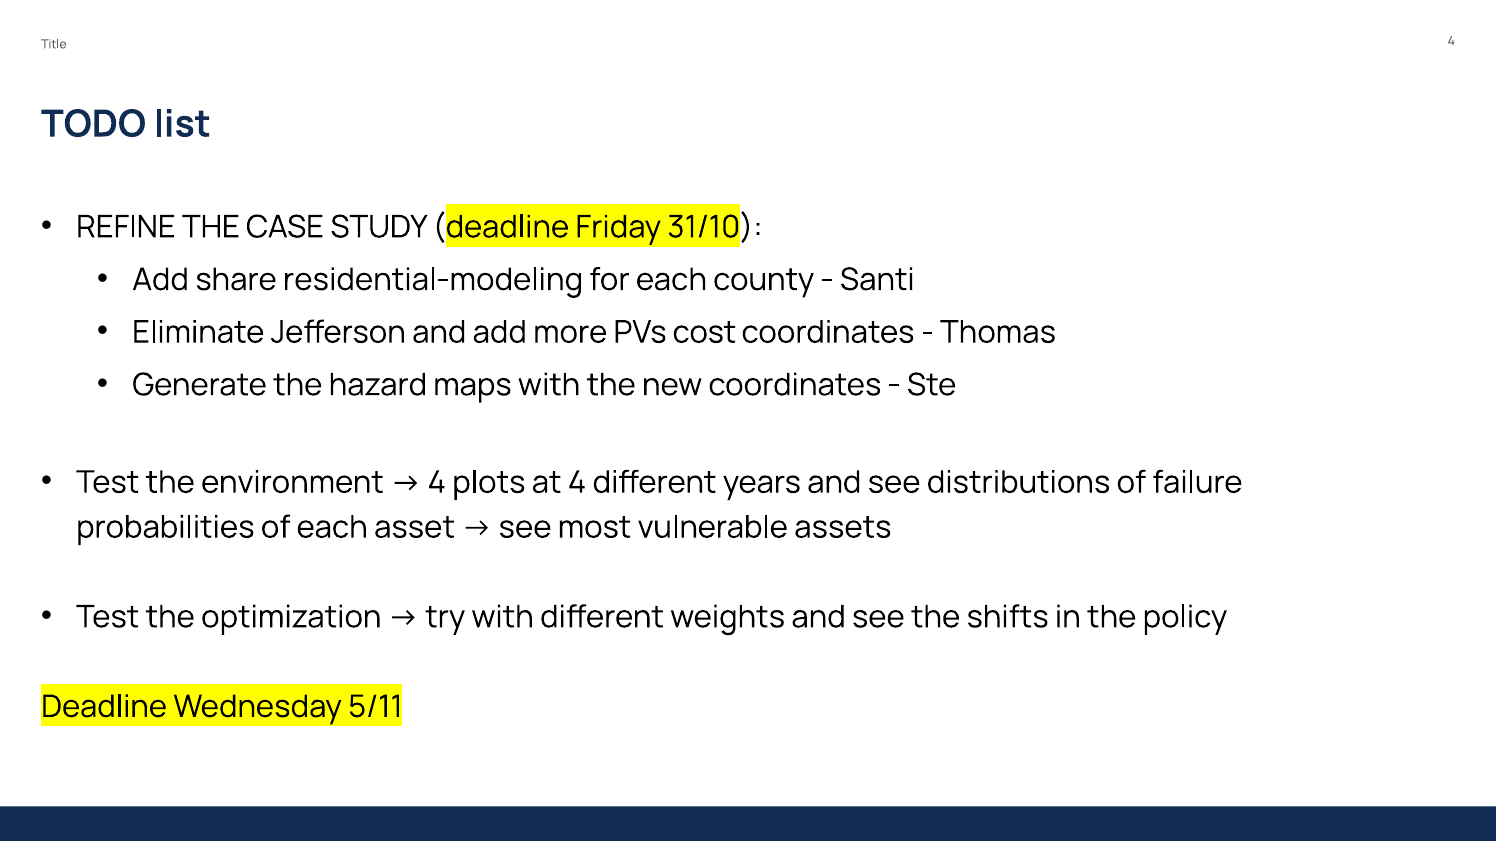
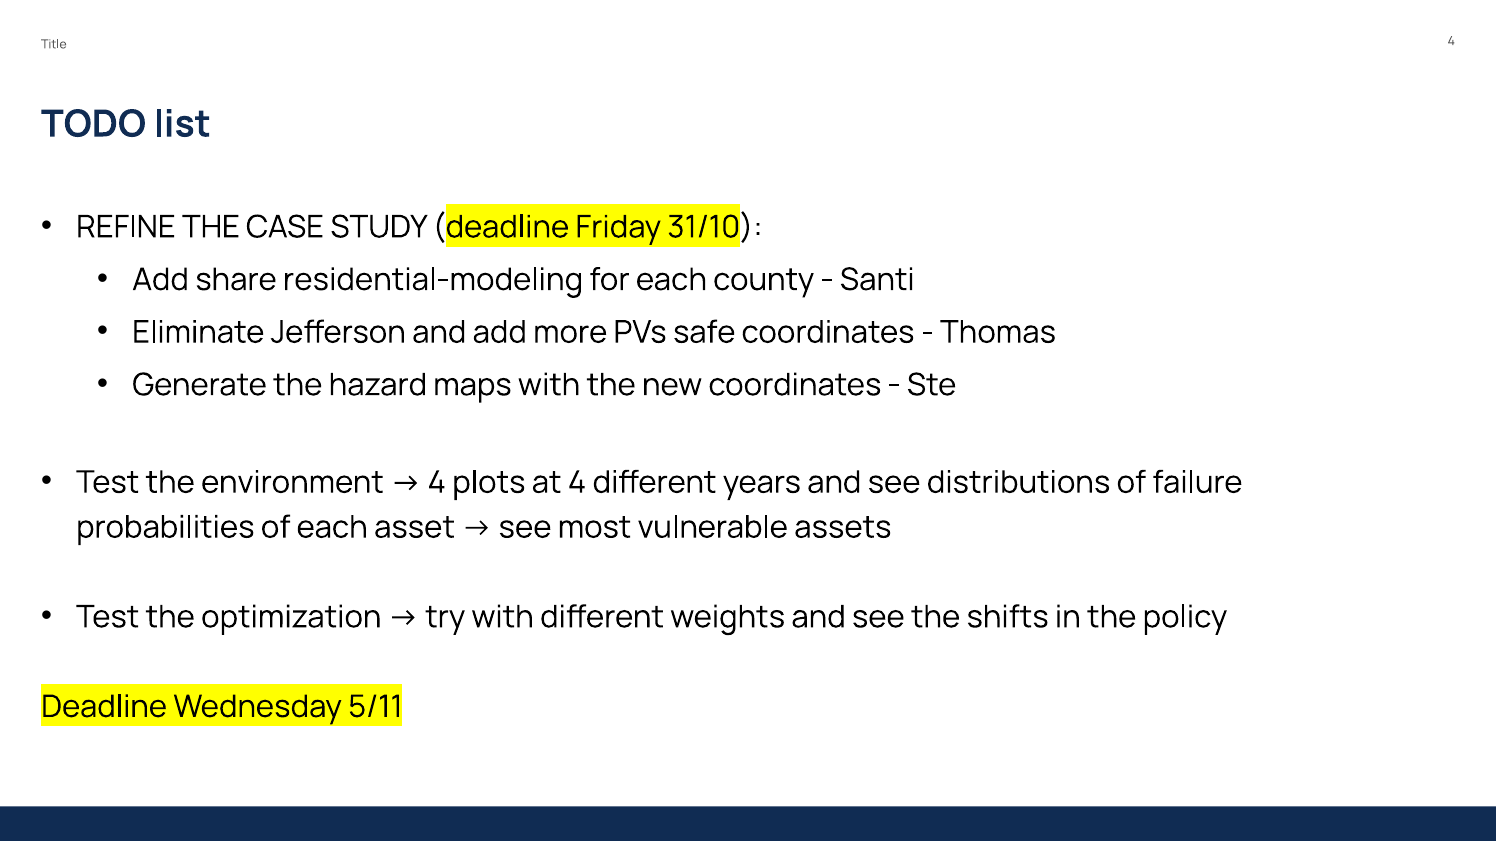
cost: cost -> safe (704, 333)
